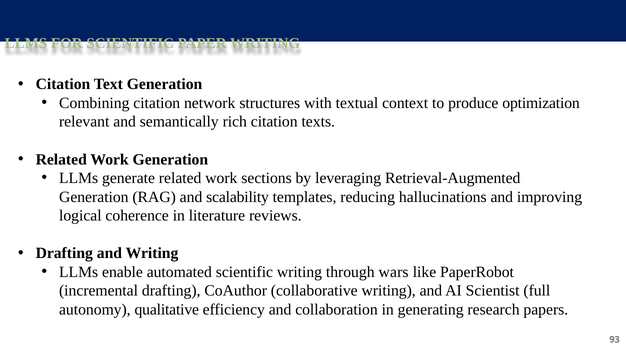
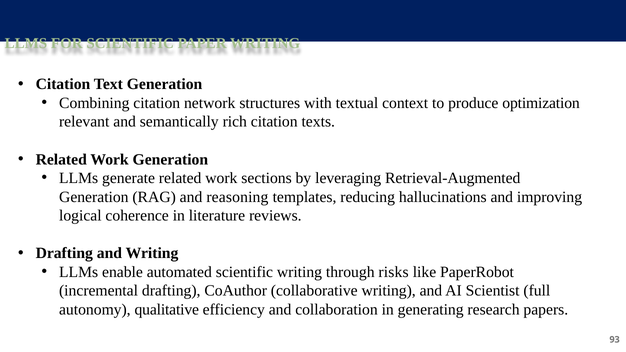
scalability: scalability -> reasoning (237, 197)
wars: wars -> risks (394, 272)
